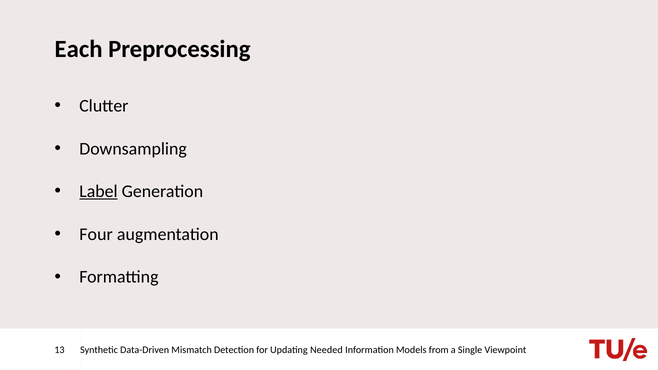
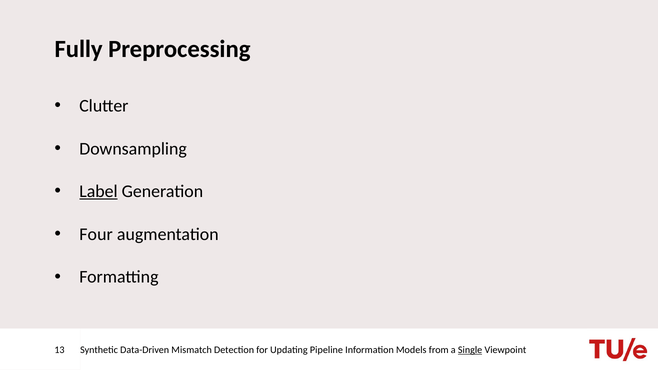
Each: Each -> Fully (79, 49)
Needed: Needed -> Pipeline (326, 350)
Single underline: none -> present (470, 350)
